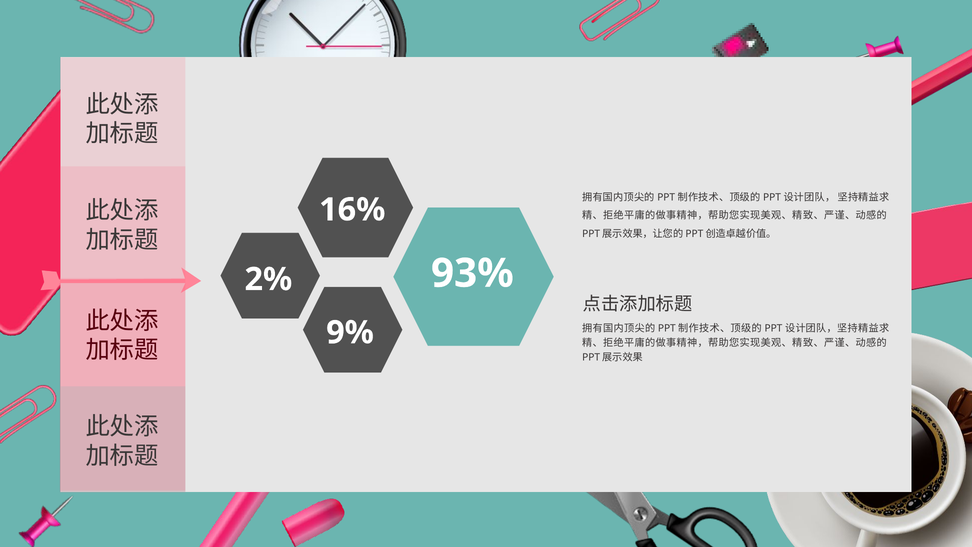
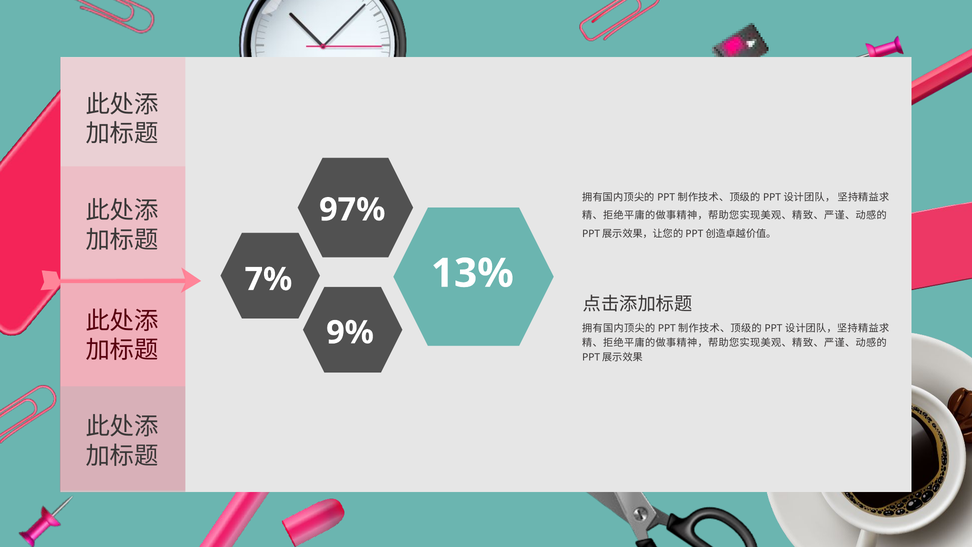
16%: 16% -> 97% (352, 210)
93%: 93% -> 13% (472, 273)
2%: 2% -> 7% (268, 279)
